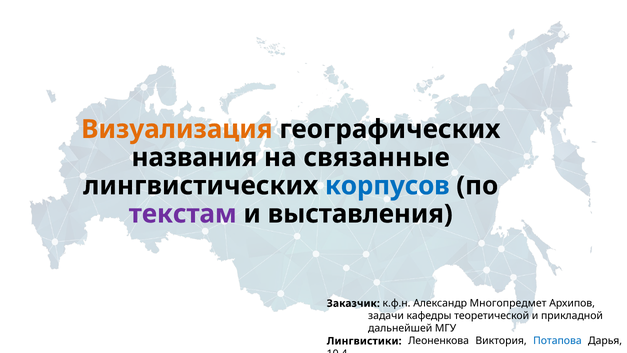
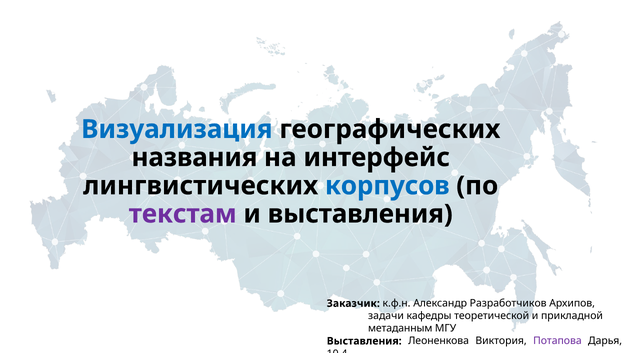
Визуализация colour: orange -> blue (177, 129)
связанные: связанные -> интерфейс (377, 157)
Многопредмет: Многопредмет -> Разработчиков (508, 303)
дальнейшей: дальнейшей -> метаданным (400, 328)
Лингвистики: Лингвистики -> Выставления (364, 341)
Потапова colour: blue -> purple (557, 341)
